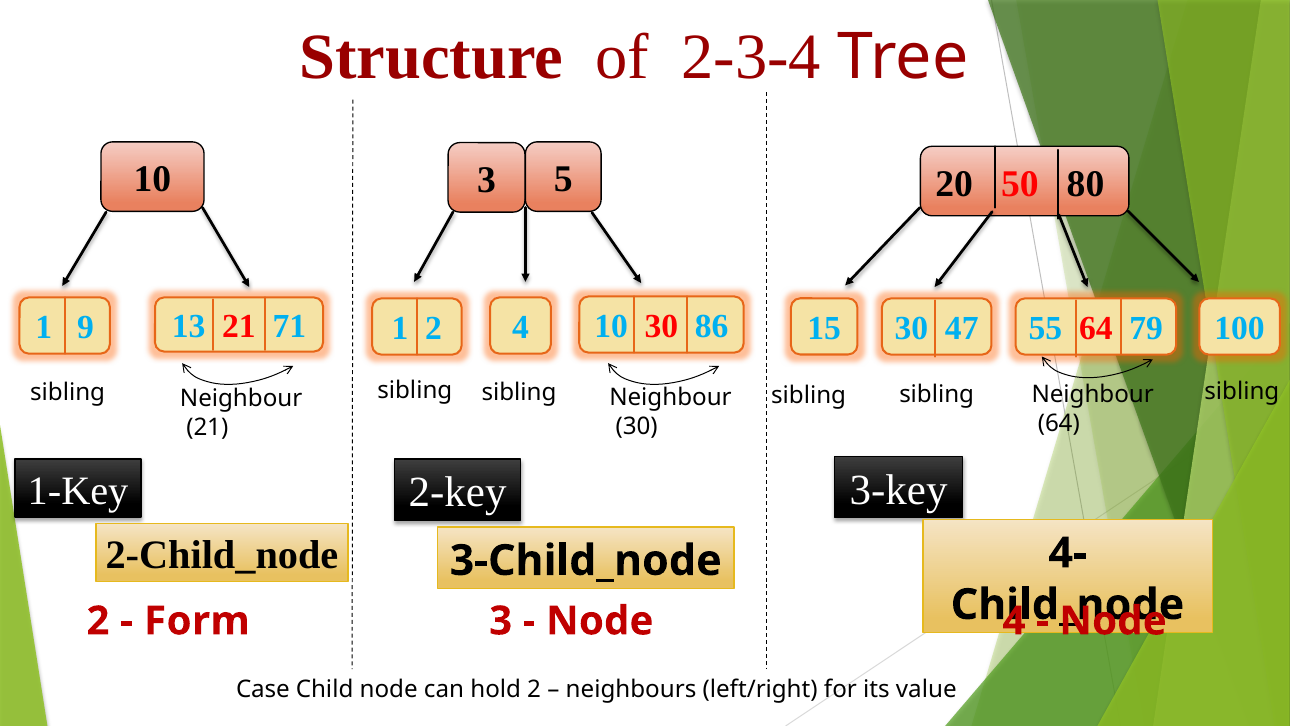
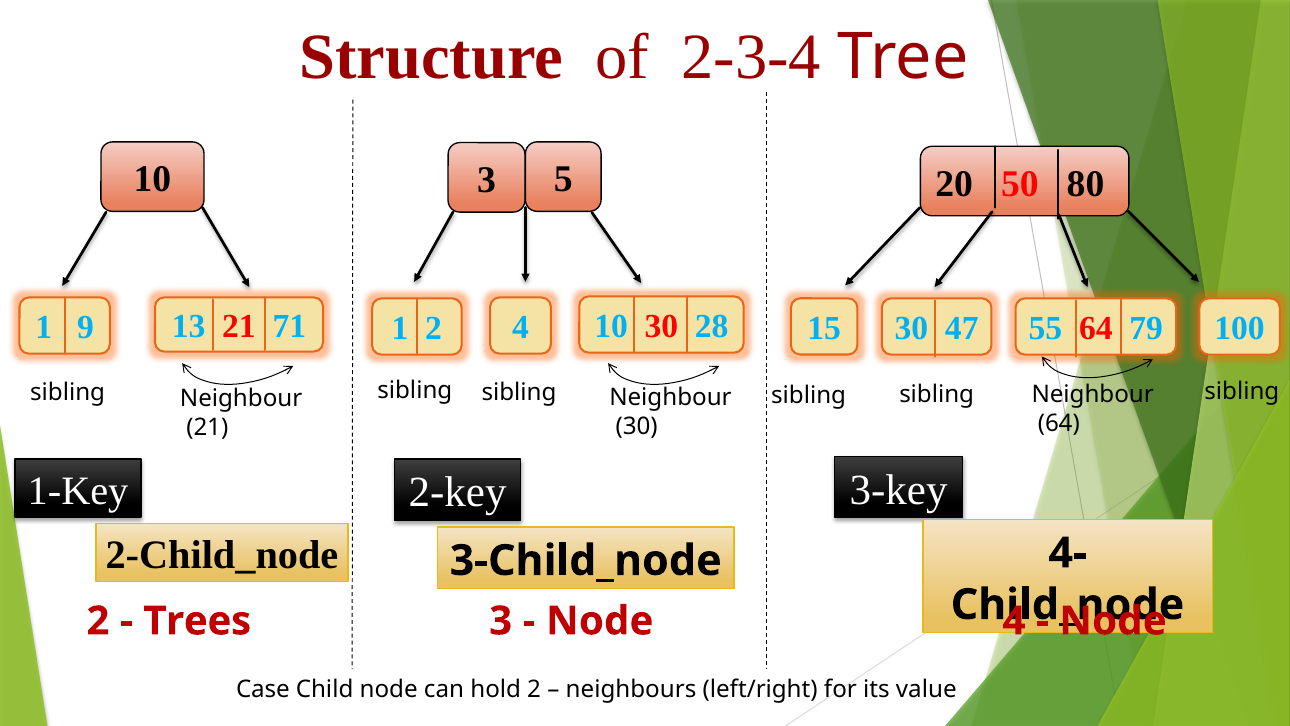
86: 86 -> 28 (712, 327)
Form: Form -> Trees (197, 621)
